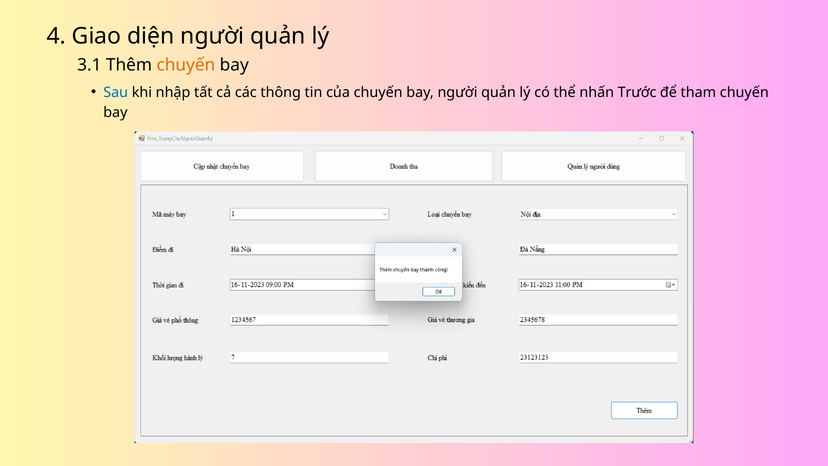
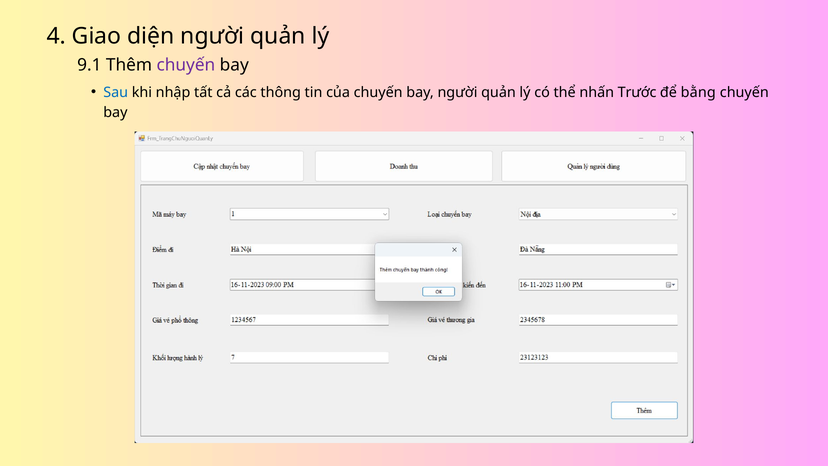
3.1: 3.1 -> 9.1 (89, 65)
chuyến colour: orange -> purple (186, 65)
tham: tham -> bằng (698, 92)
